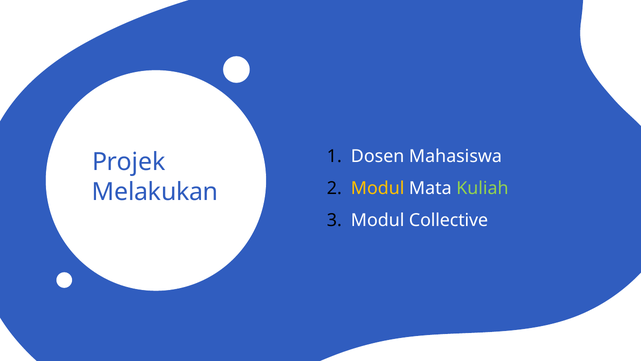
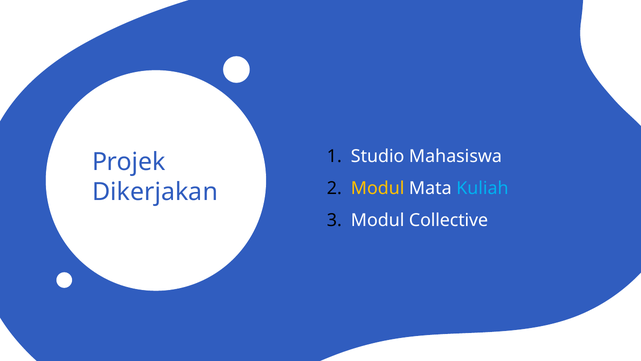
Dosen: Dosen -> Studio (378, 156)
Kuliah colour: light green -> light blue (482, 188)
Melakukan: Melakukan -> Dikerjakan (155, 192)
